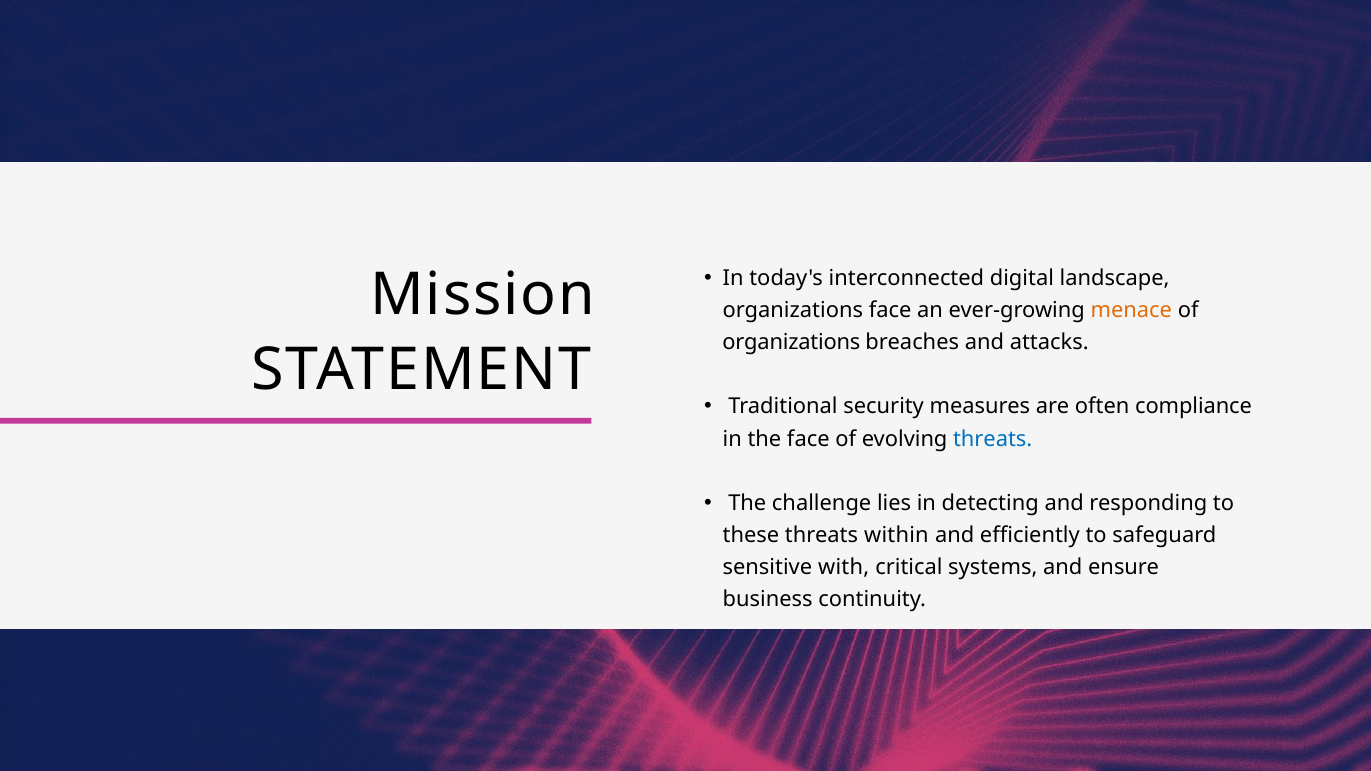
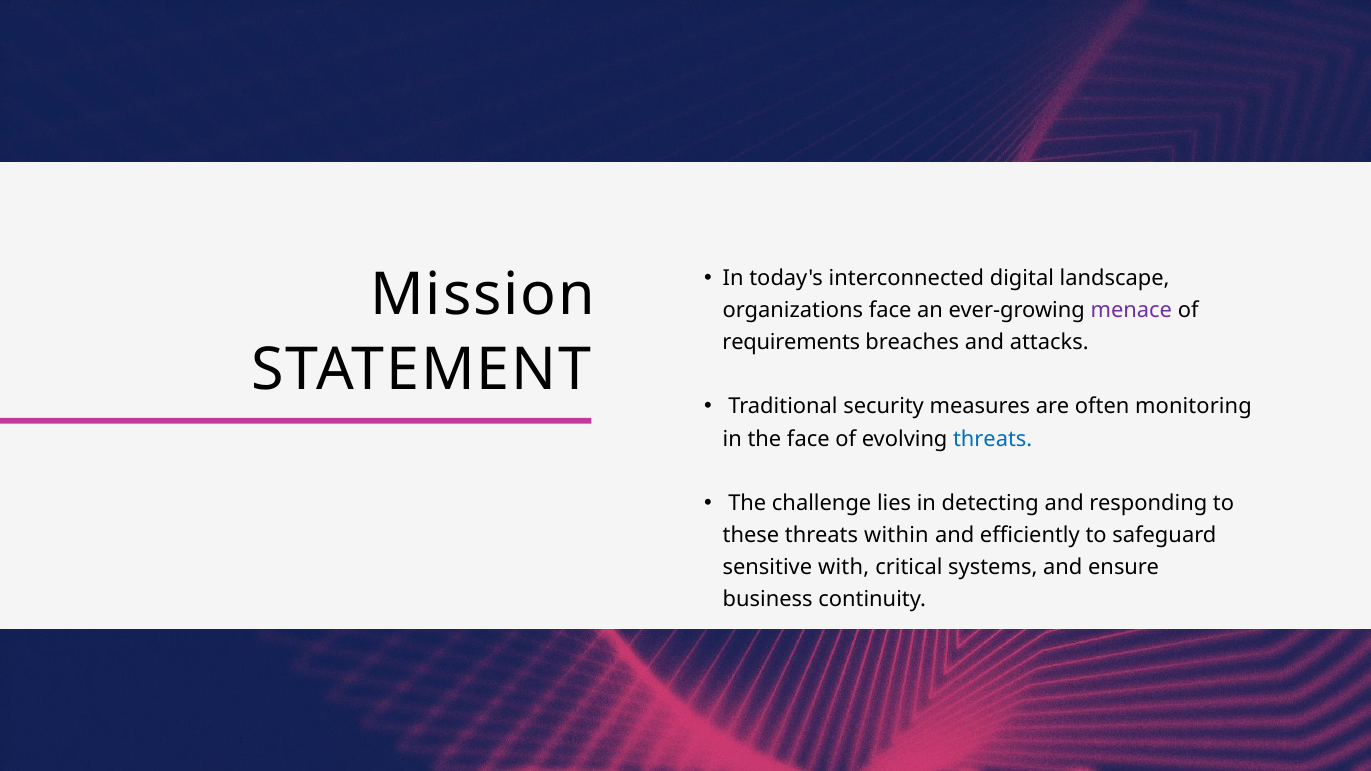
menace colour: orange -> purple (1131, 310)
organizations: organizations -> requirements (791, 342)
compliance: compliance -> monitoring (1193, 407)
